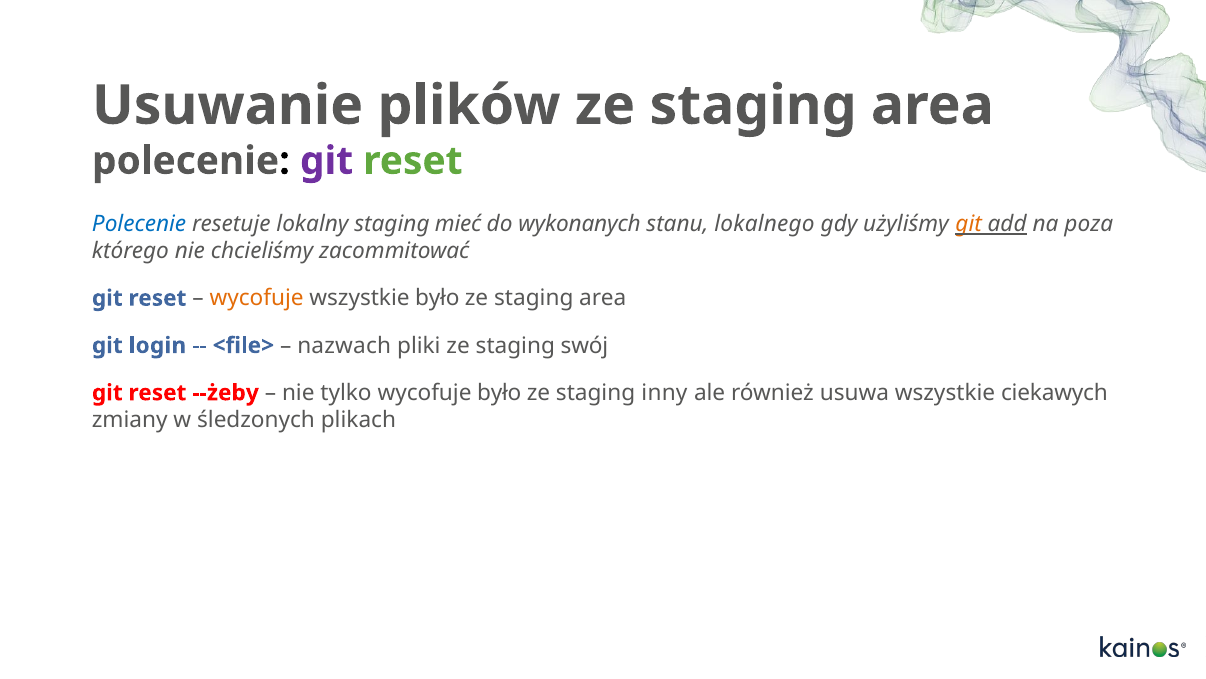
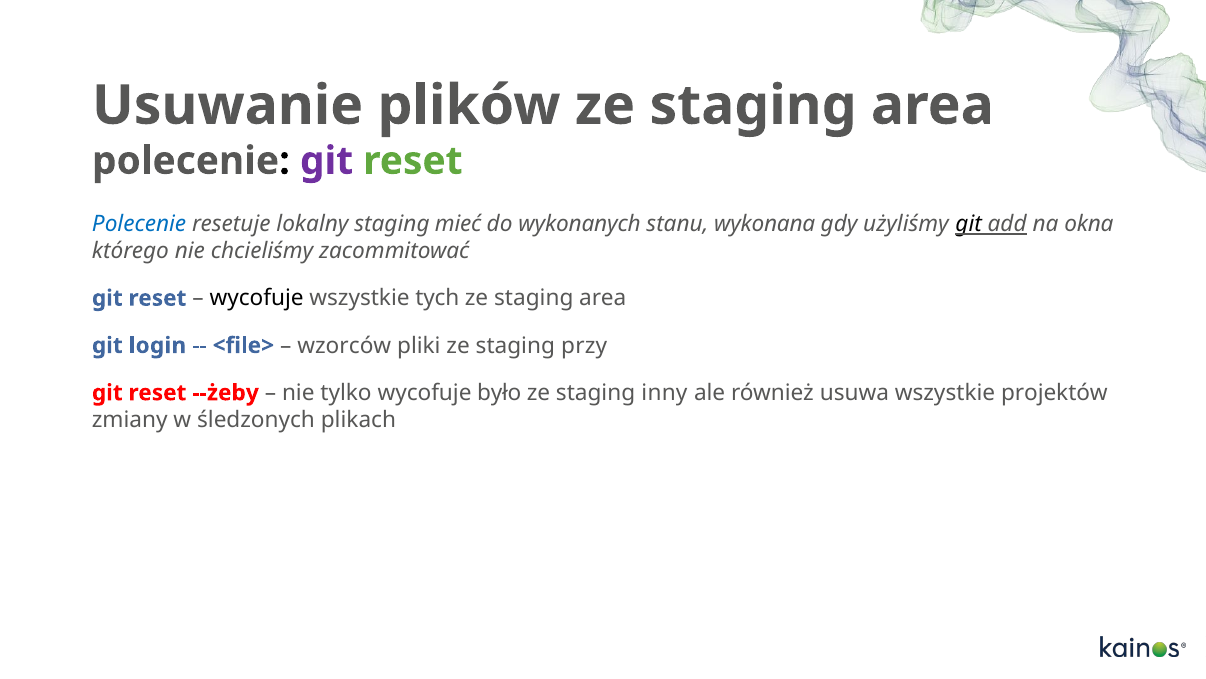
lokalnego: lokalnego -> wykonana (765, 224)
git colour: orange -> black (969, 224)
poza: poza -> okna (1089, 224)
wycofuje colour: orange -> black (257, 298)
wszystkie było: było -> tych (437, 298)
nazwach: nazwach -> wzorców (344, 345)
swój: swój -> przy (584, 345)
ciekawych: ciekawych -> projektów (1054, 392)
